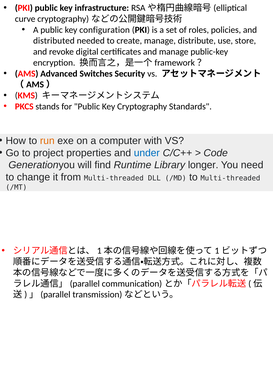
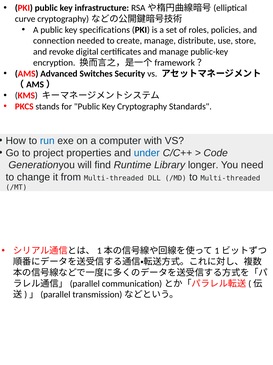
configuration: configuration -> specifications (105, 30)
distributed: distributed -> connection (54, 41)
run colour: orange -> blue (47, 140)
